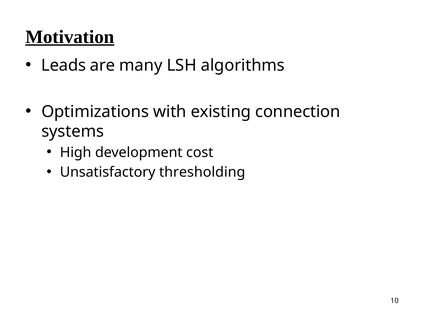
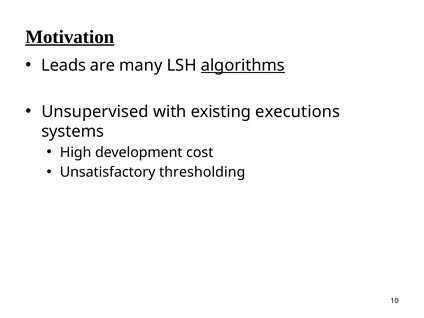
algorithms underline: none -> present (243, 65)
Optimizations: Optimizations -> Unsupervised (95, 112)
connection: connection -> executions (298, 112)
